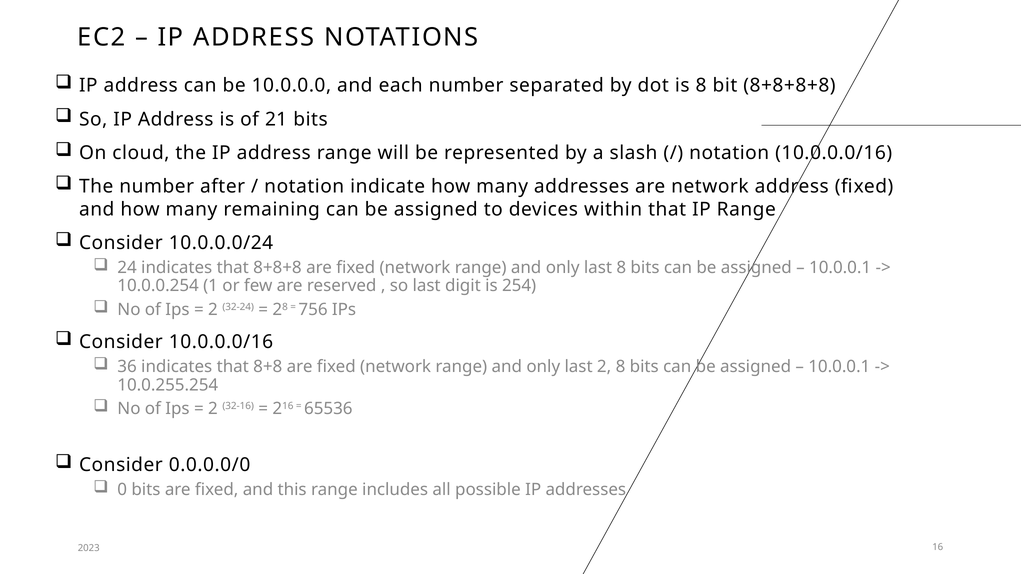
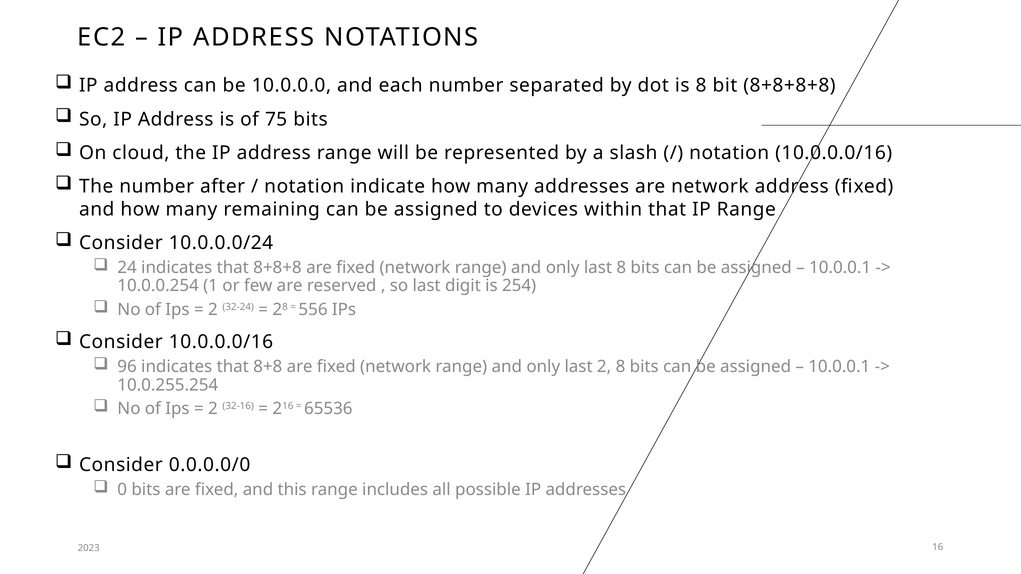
21: 21 -> 75 (276, 119)
756: 756 -> 556 (313, 310)
36: 36 -> 96 (127, 367)
